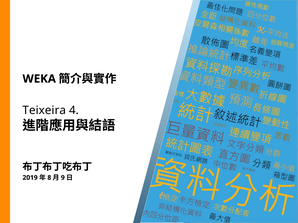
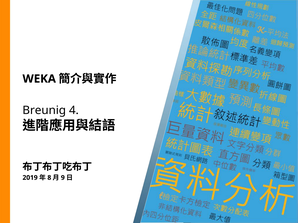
Teixeira: Teixeira -> Breunig (44, 110)
